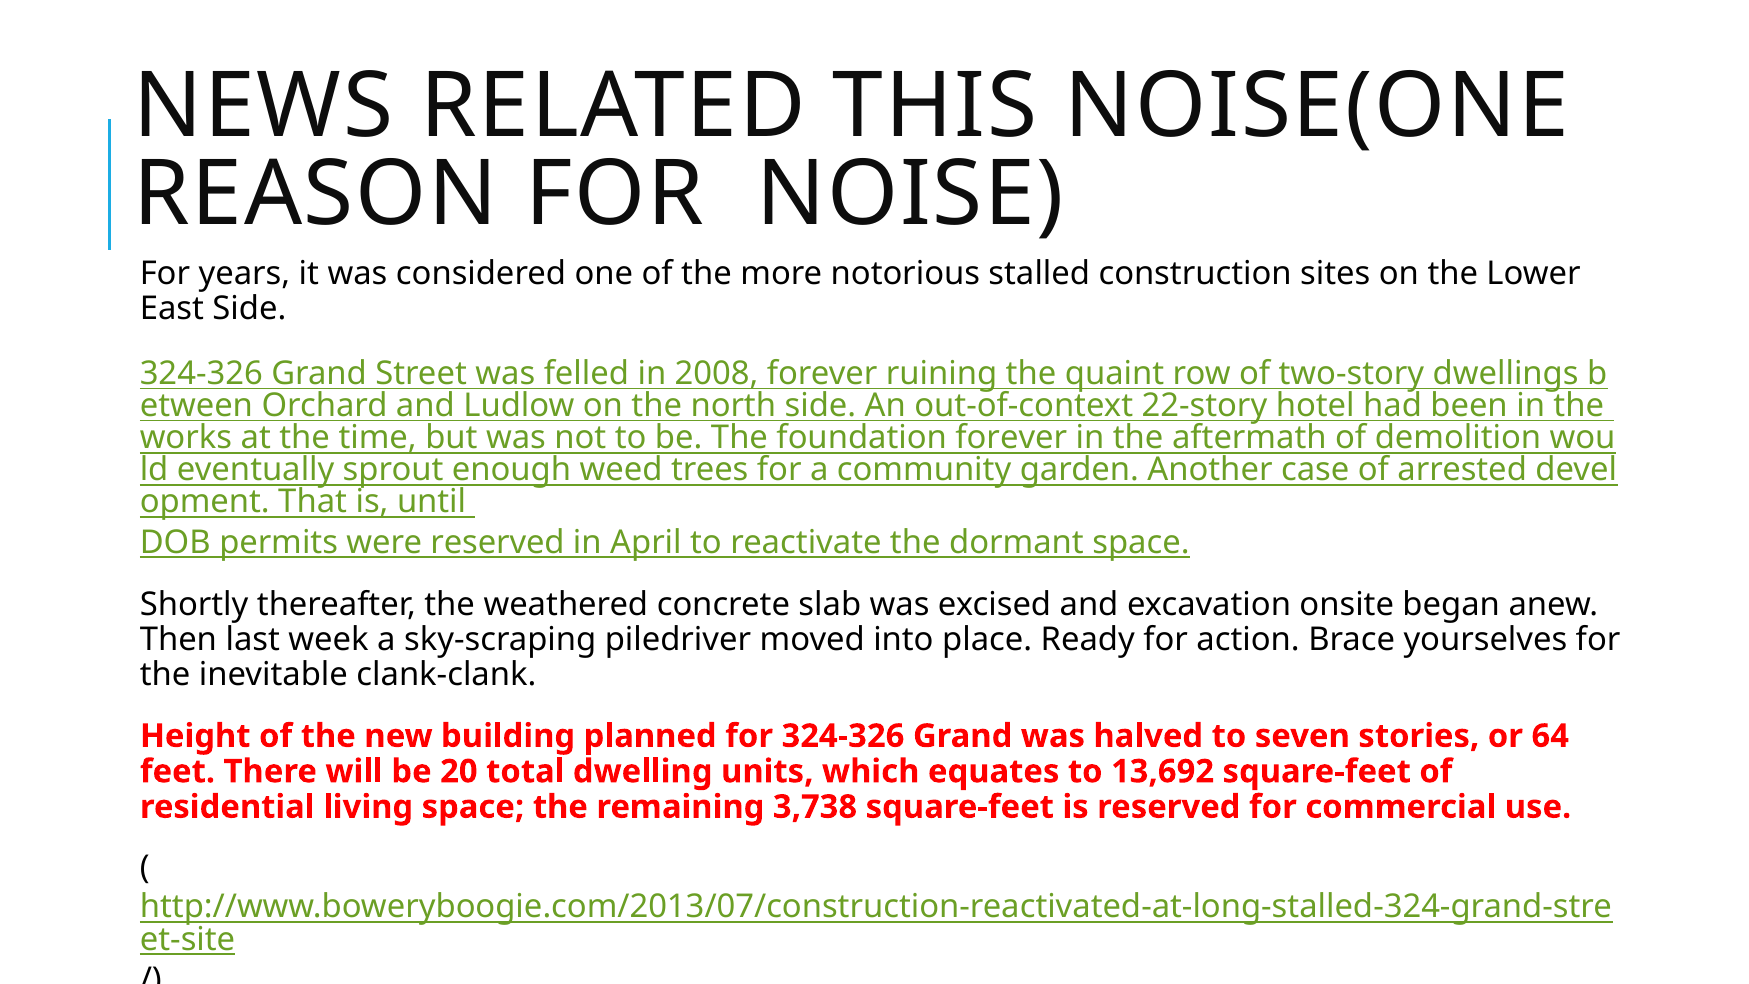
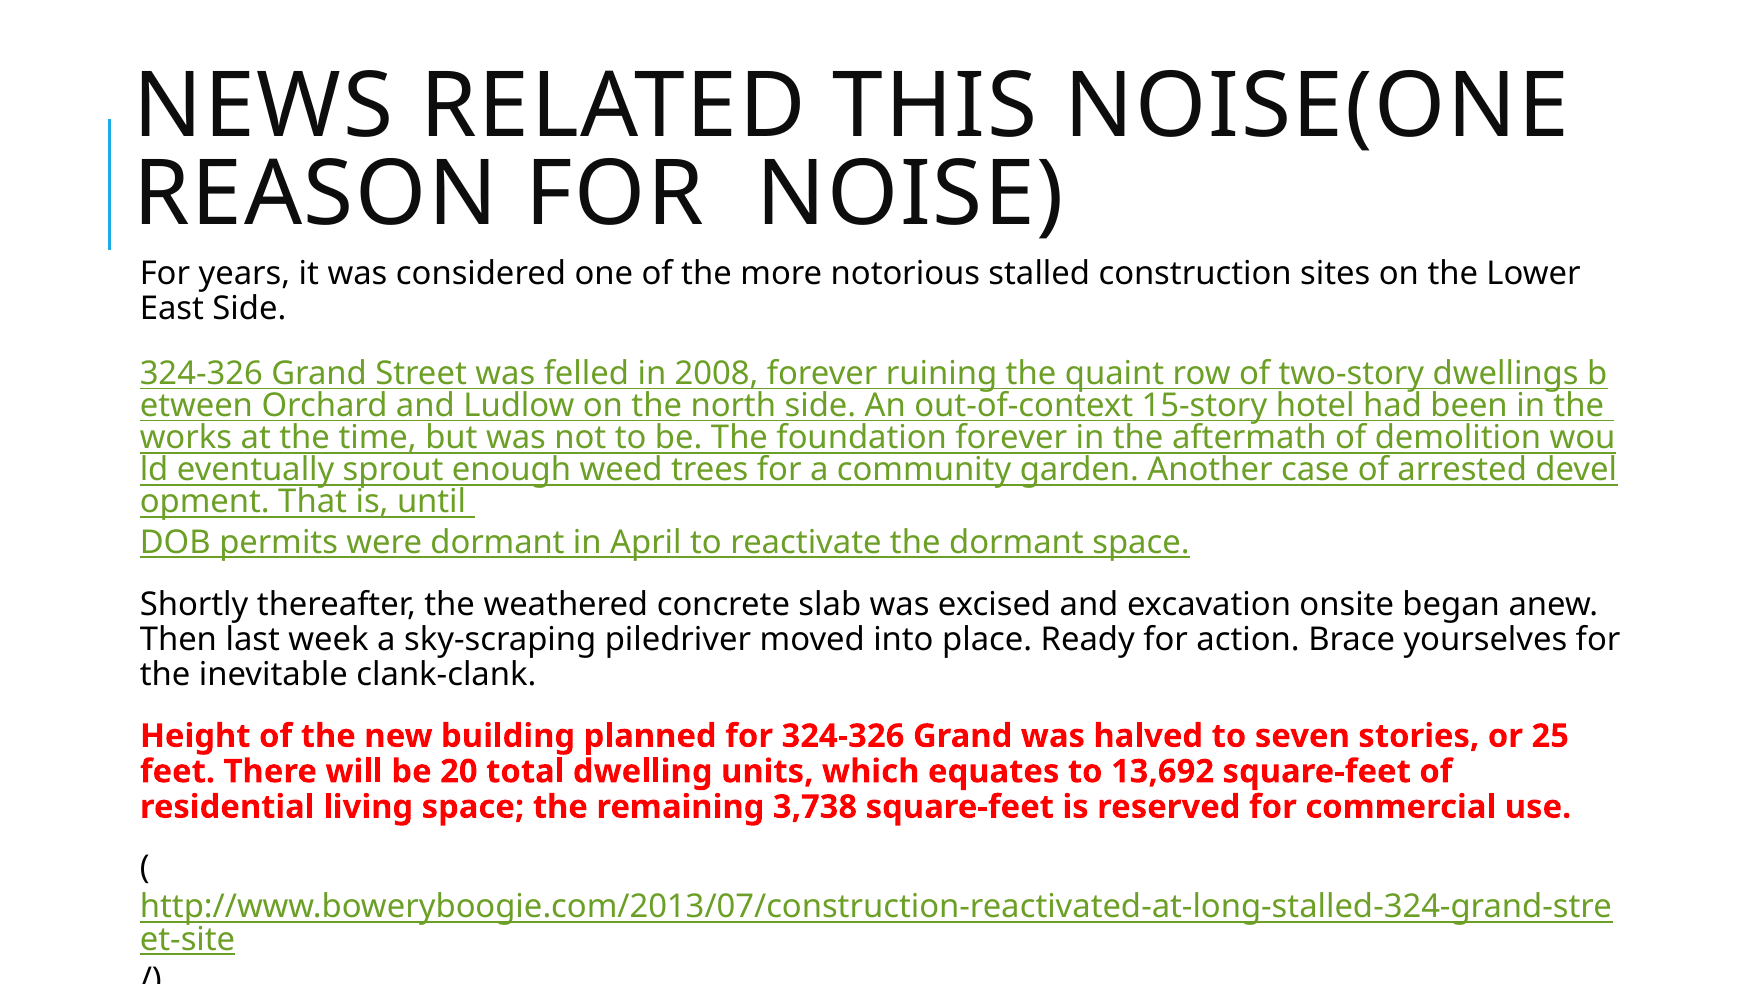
22-story: 22-story -> 15-story (1204, 406)
were reserved: reserved -> dormant (498, 542)
64: 64 -> 25 (1550, 736)
